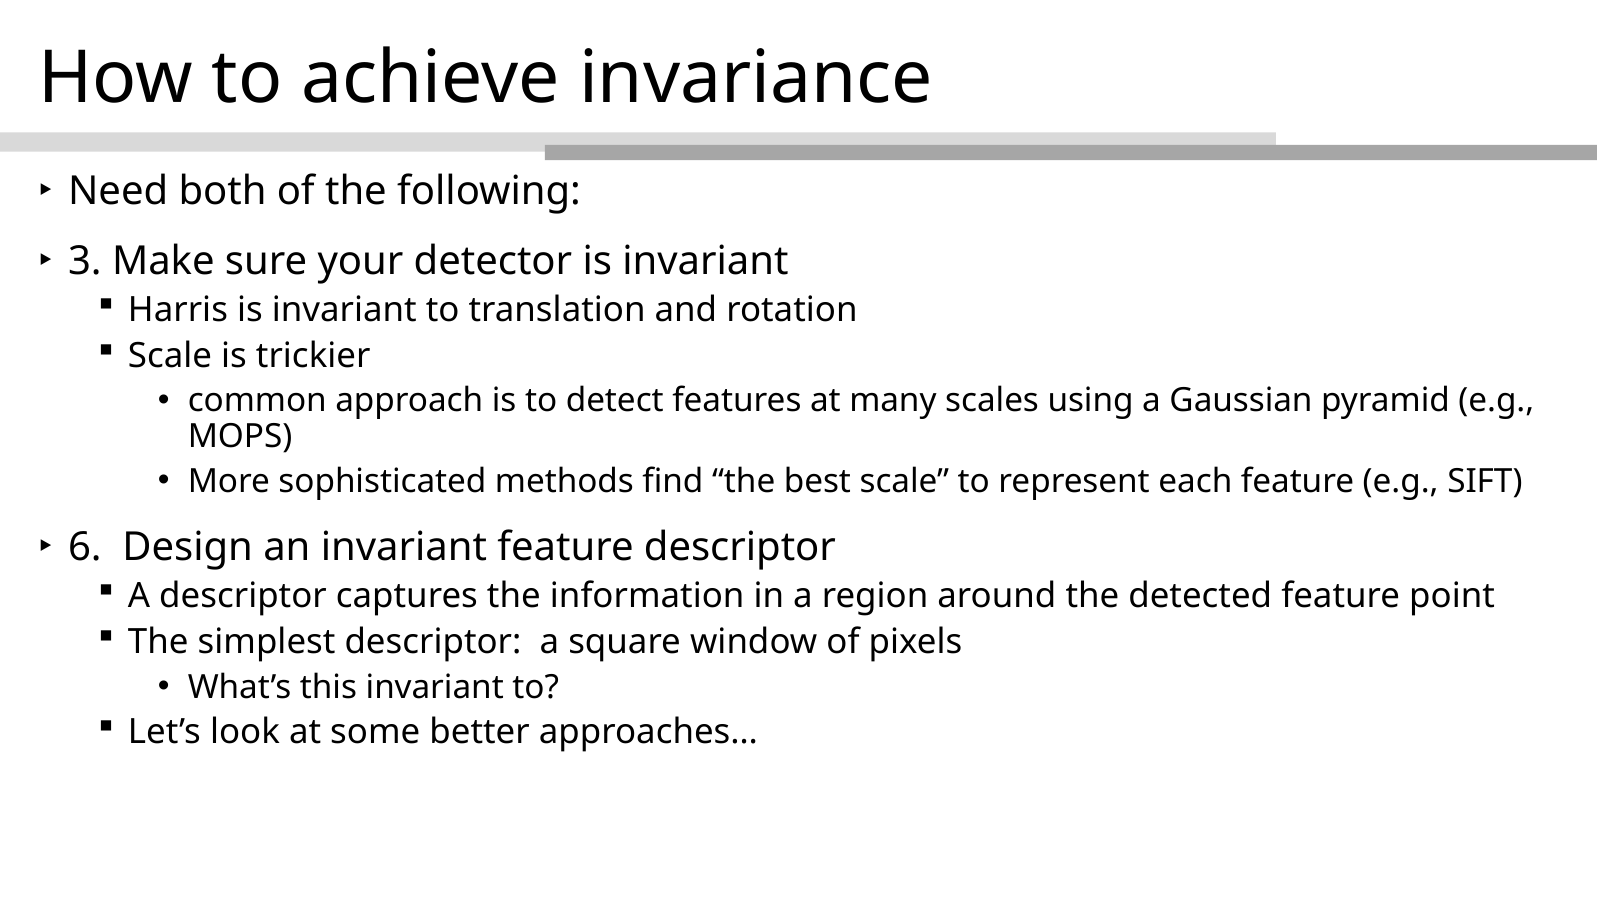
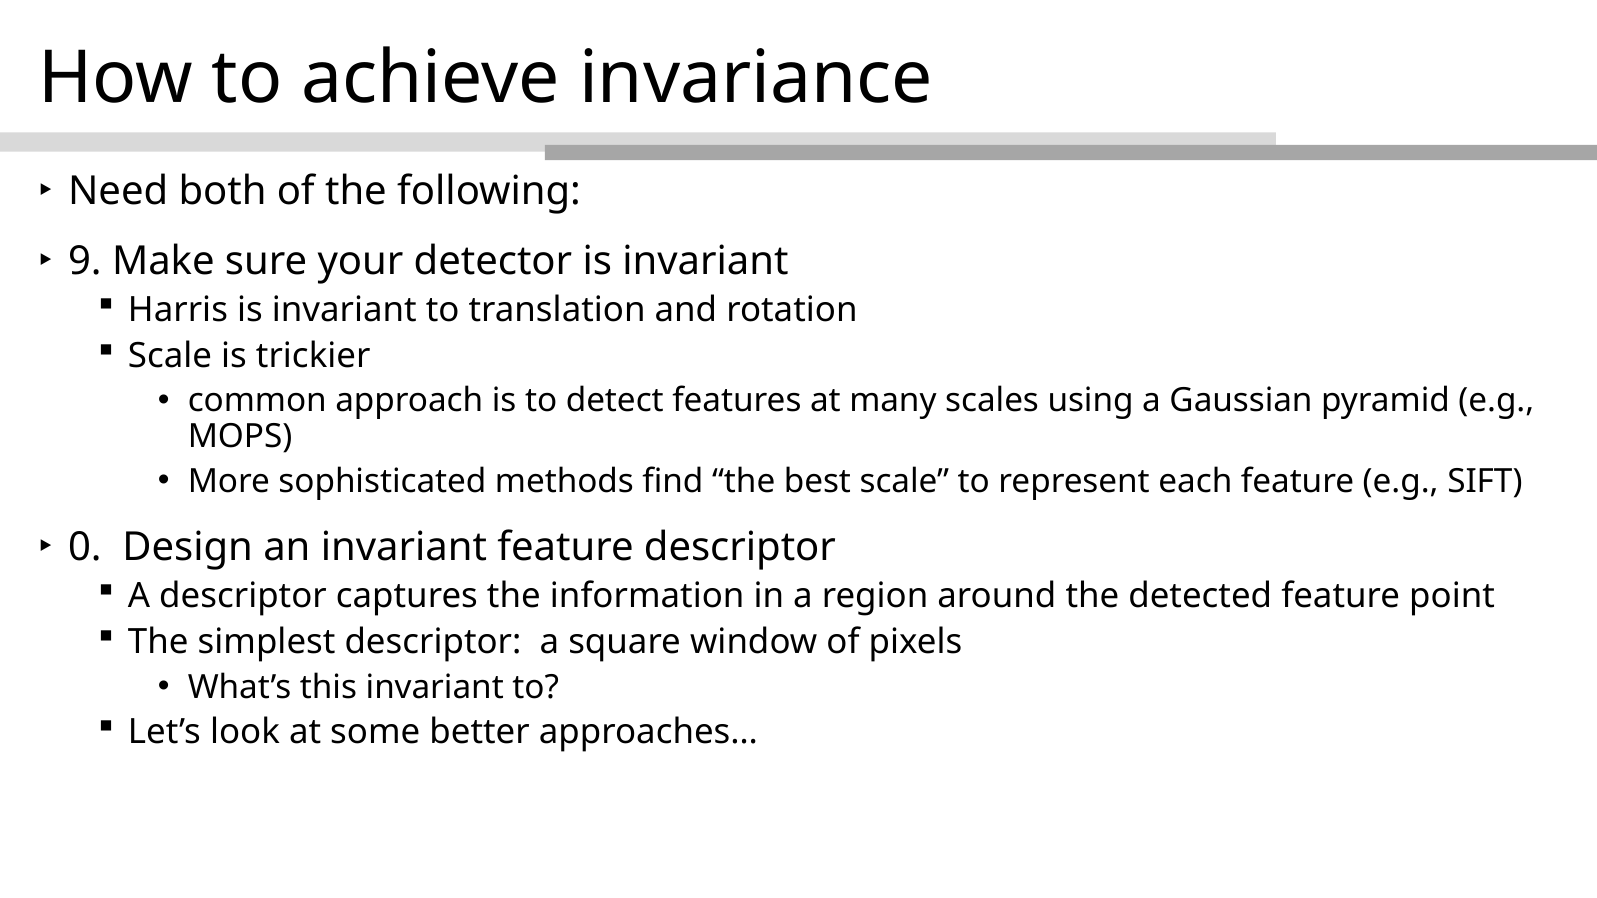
3: 3 -> 9 (85, 261)
6: 6 -> 0 (85, 547)
